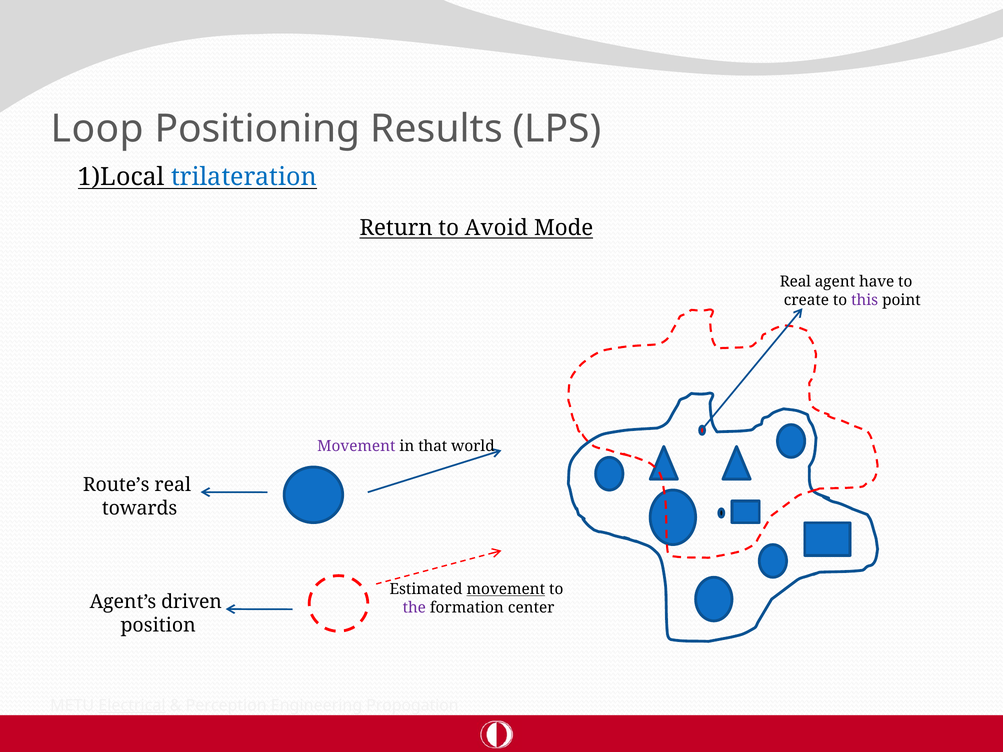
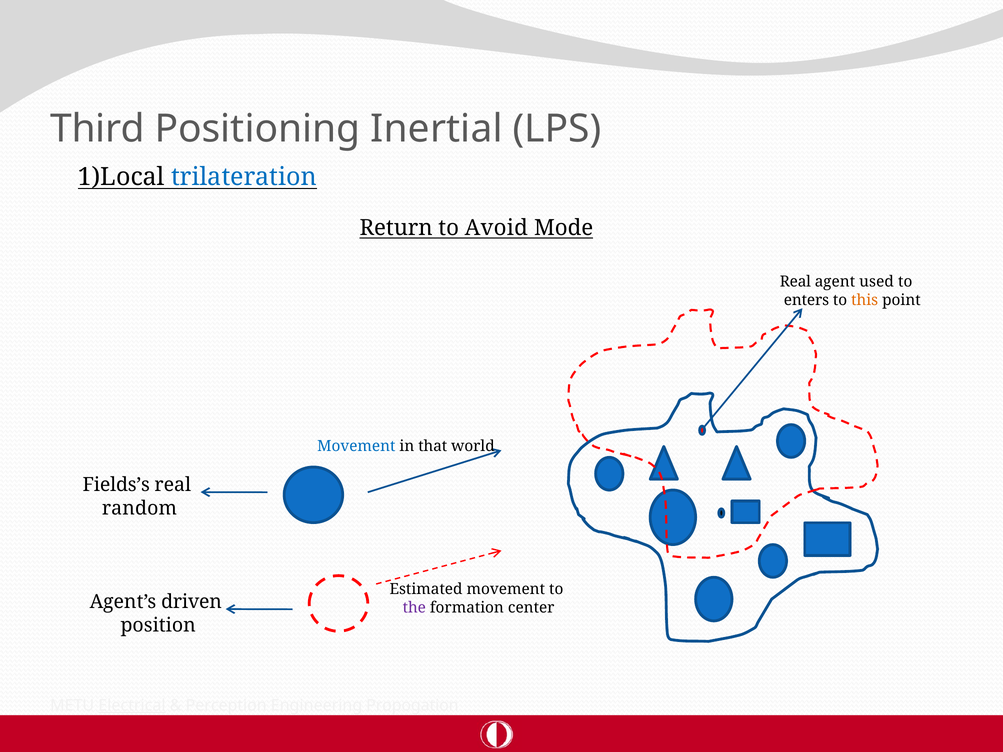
Loop: Loop -> Third (98, 129)
Results: Results -> Inertial (437, 129)
have: have -> used (877, 282)
create: create -> enters (806, 300)
this colour: purple -> orange (865, 300)
Movement colour: purple -> blue (356, 446)
Route’s: Route’s -> Fields’s (116, 485)
towards: towards -> random (139, 509)
movement underline: present -> none (506, 589)
